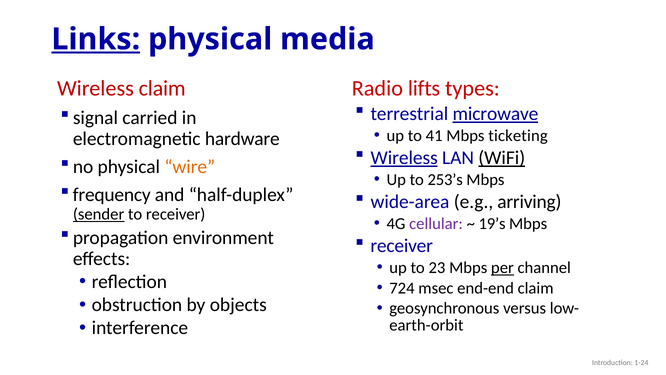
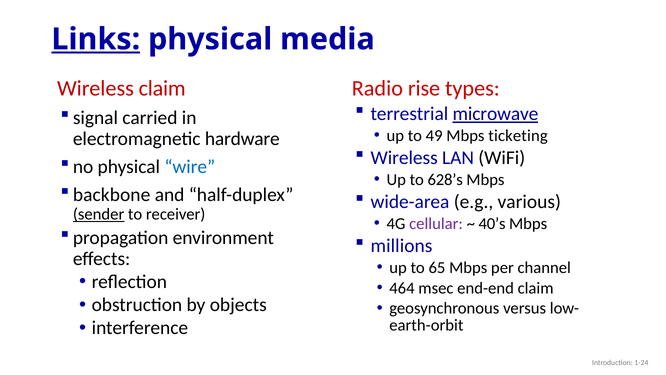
lifts: lifts -> rise (424, 88)
41: 41 -> 49 (434, 136)
Wireless underline: present -> none (404, 158)
WiFi underline: present -> none (502, 158)
wire colour: orange -> blue (190, 167)
253’s: 253’s -> 628’s (445, 180)
frequency: frequency -> backbone (112, 194)
arriving: arriving -> various (529, 202)
19’s: 19’s -> 40’s (492, 224)
receiver: receiver -> millions (402, 246)
23: 23 -> 65 (437, 268)
per underline: present -> none (502, 268)
724: 724 -> 464 (402, 288)
